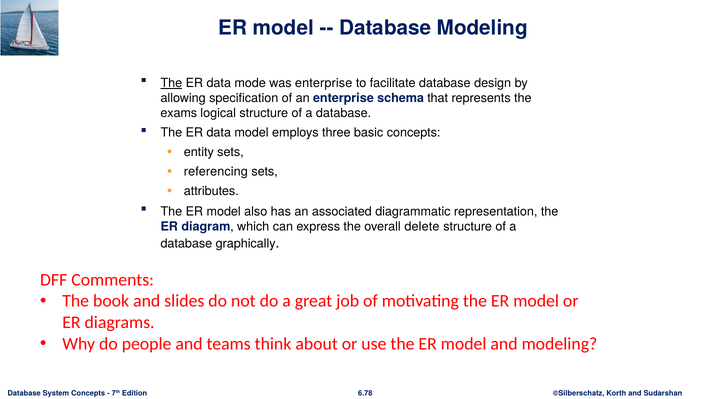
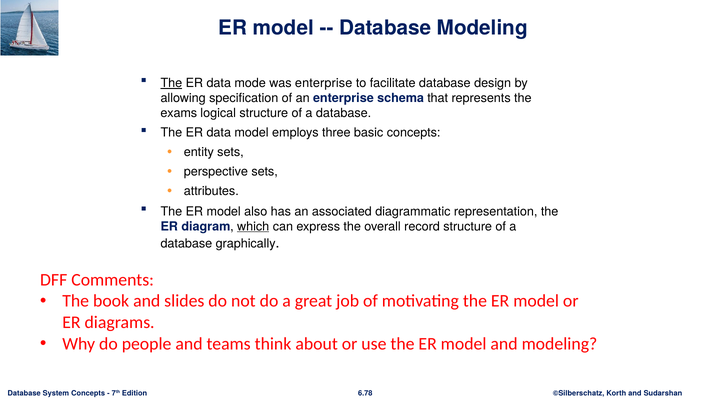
referencing: referencing -> perspective (216, 172)
which underline: none -> present (253, 227)
delete: delete -> record (422, 227)
